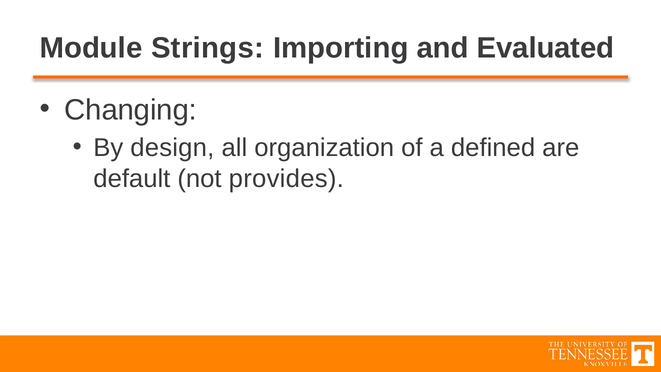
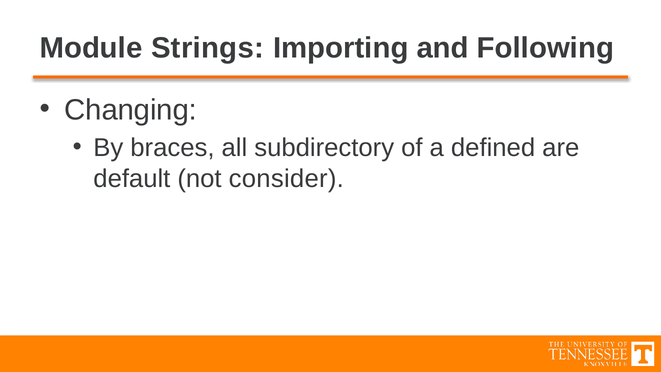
Evaluated: Evaluated -> Following (545, 48)
design: design -> braces (172, 148)
organization: organization -> subdirectory (324, 148)
provides: provides -> consider (286, 179)
